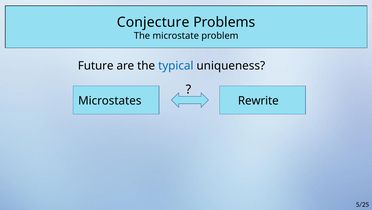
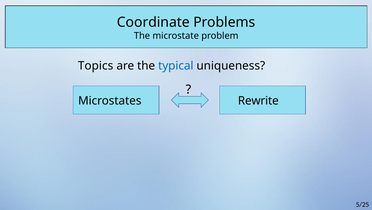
Conjecture: Conjecture -> Coordinate (153, 22)
Future: Future -> Topics (96, 66)
